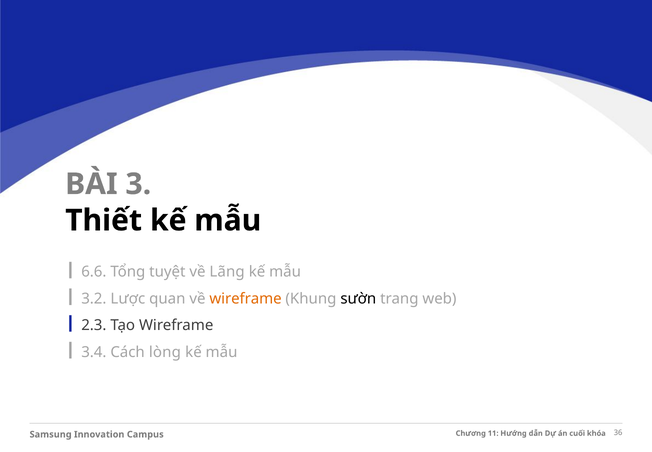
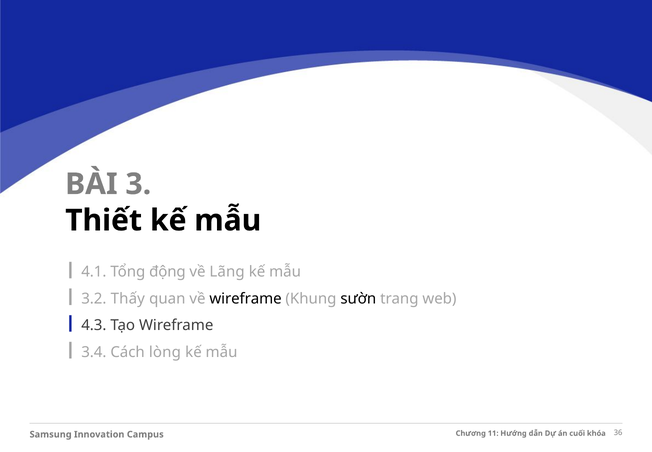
6.6: 6.6 -> 4.1 (94, 272)
tuyệt: tuyệt -> động (167, 272)
Lược: Lược -> Thấy (128, 298)
wireframe colour: orange -> black (246, 298)
2.3: 2.3 -> 4.3 (94, 325)
